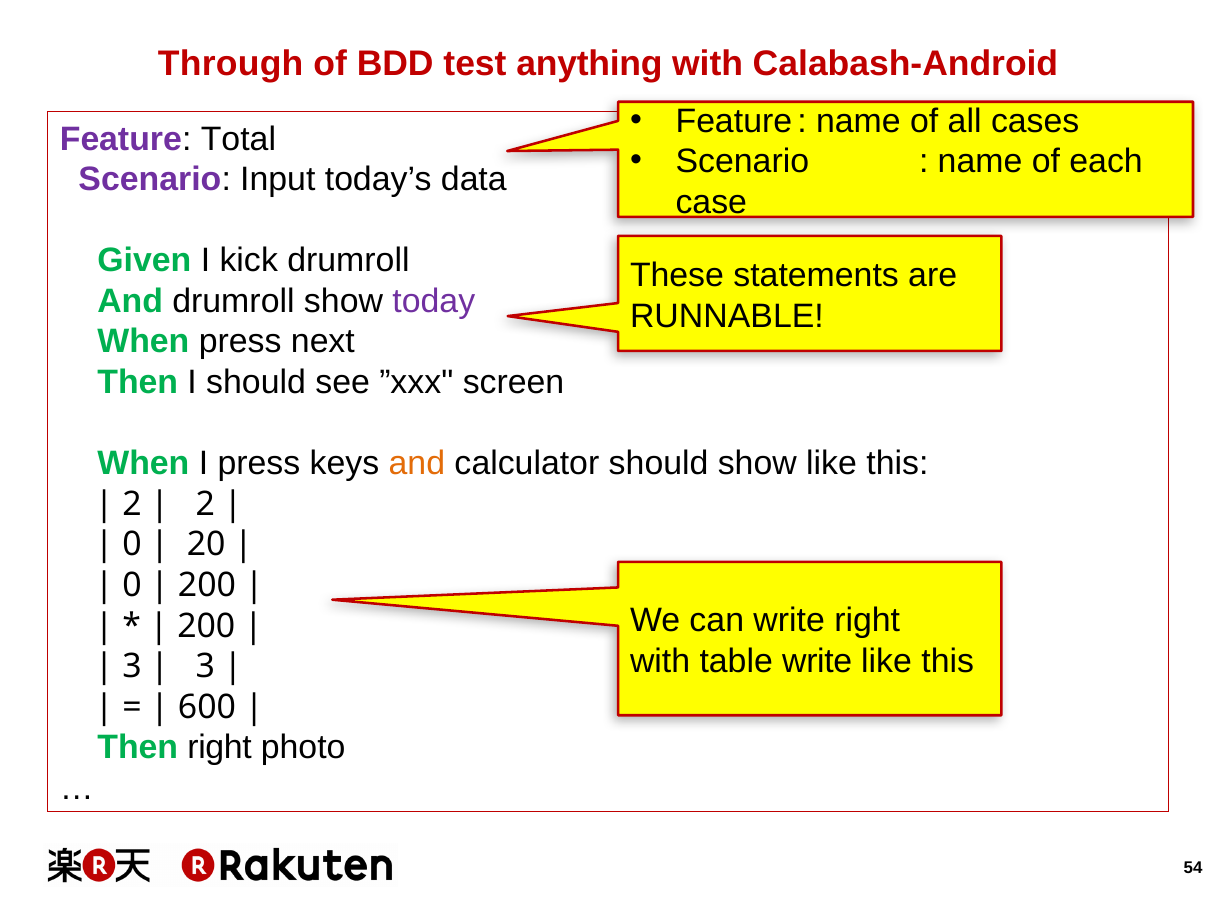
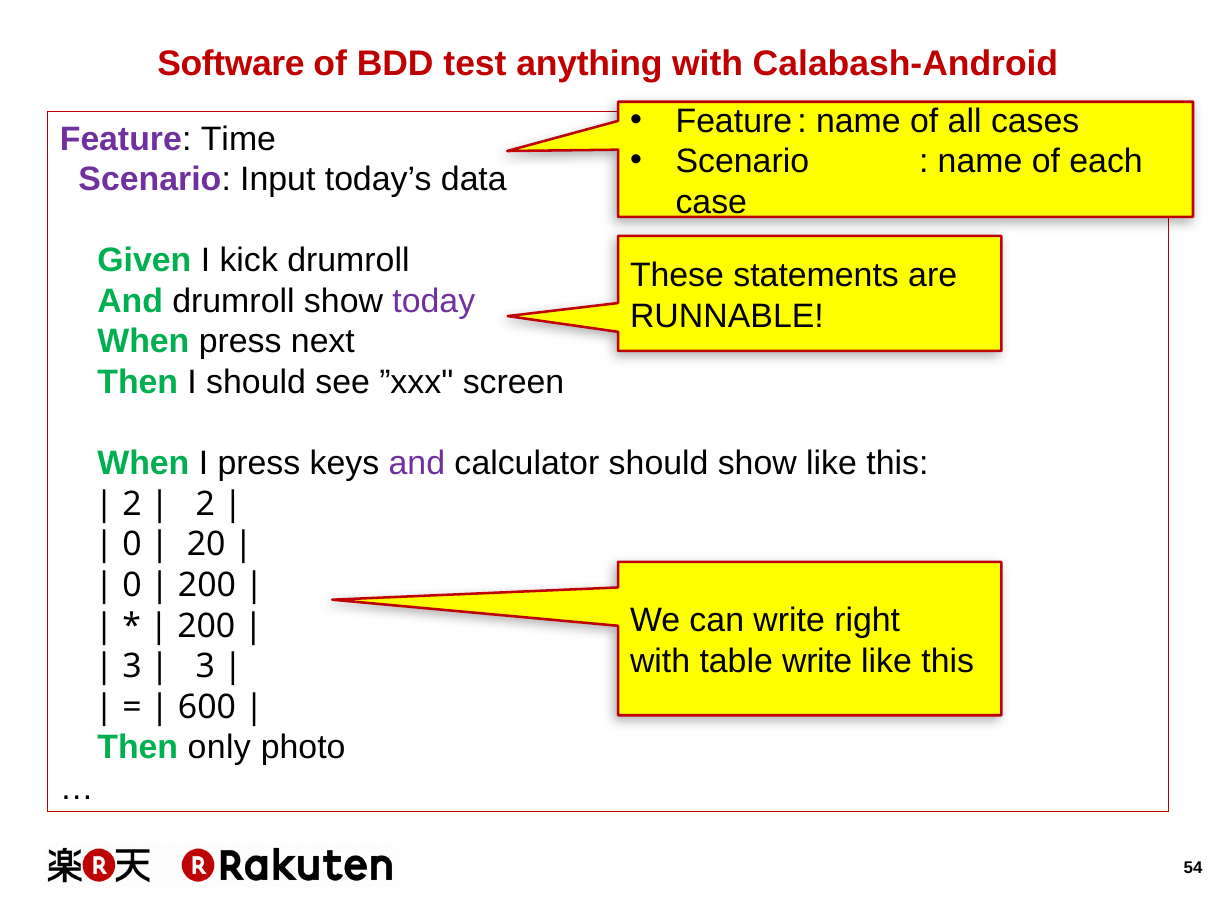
Through: Through -> Software (231, 63)
Total: Total -> Time (238, 139)
and colour: orange -> purple (417, 463)
Then right: right -> only (219, 748)
